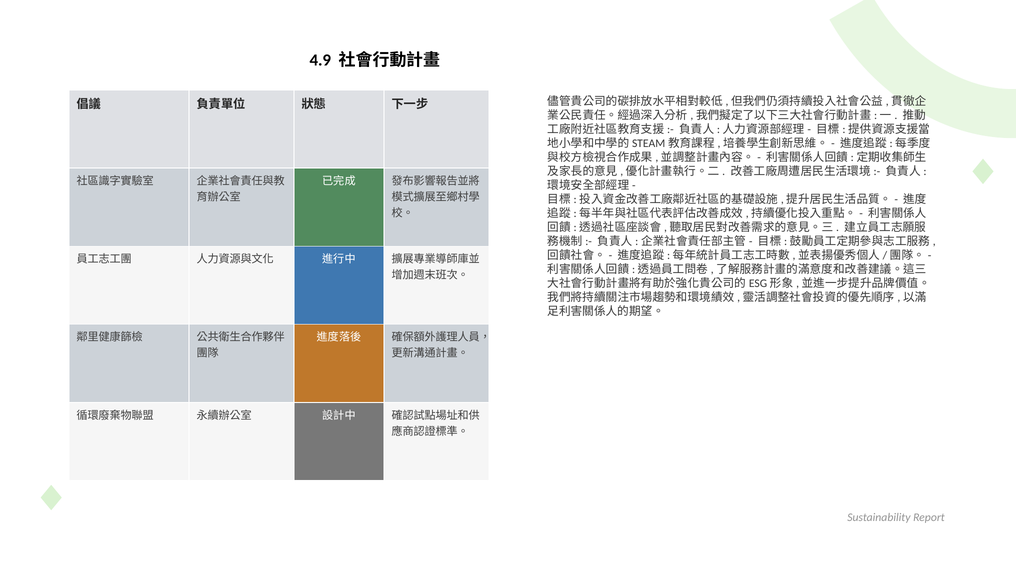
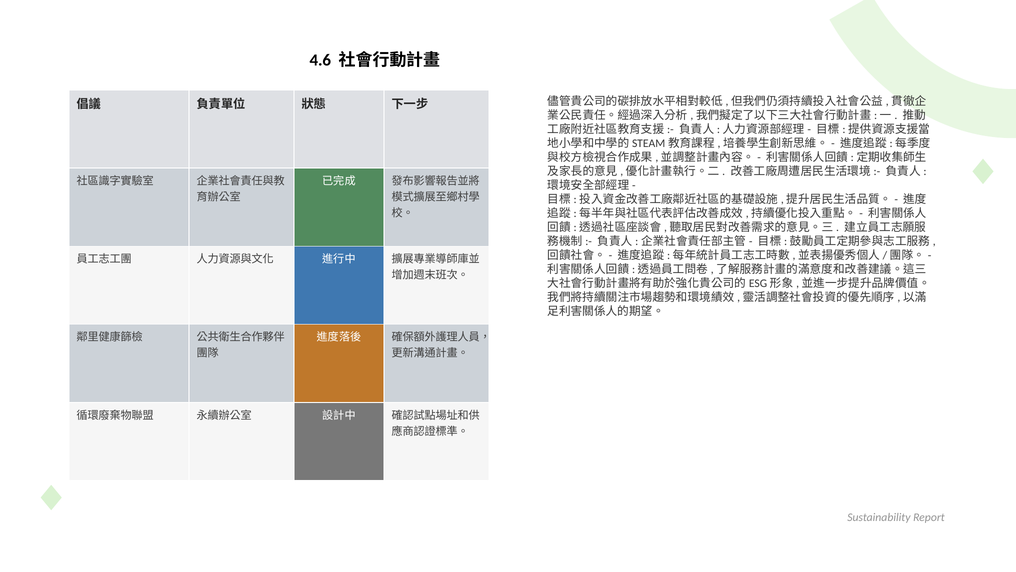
4.9: 4.9 -> 4.6 (320, 60)
